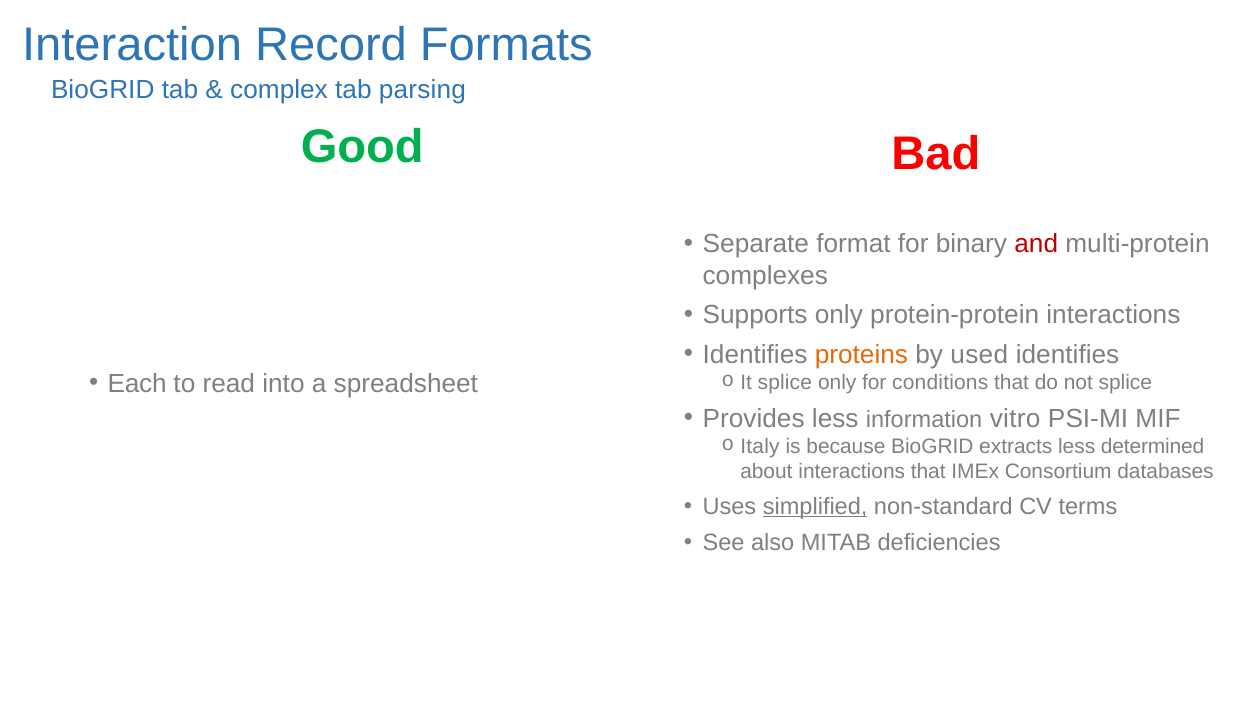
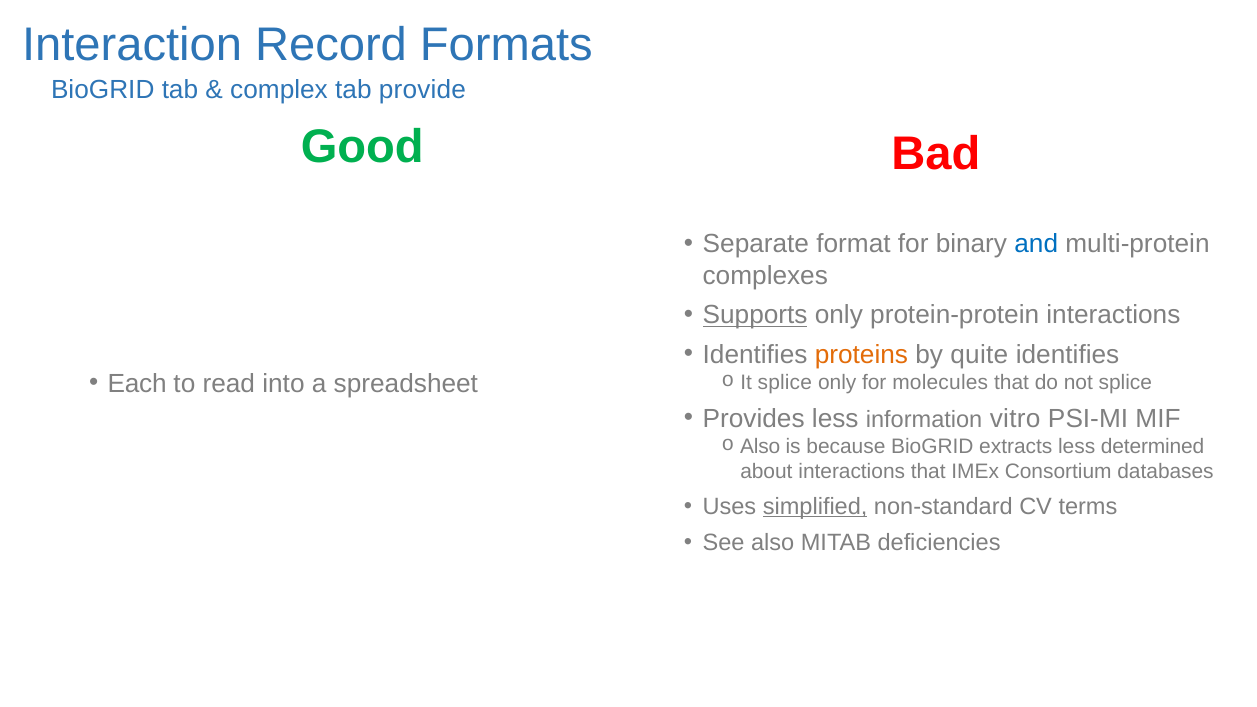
parsing: parsing -> provide (422, 90)
and colour: red -> blue (1036, 244)
Supports underline: none -> present (755, 315)
used: used -> quite (979, 354)
conditions: conditions -> molecules (940, 382)
Italy: Italy -> Also (760, 447)
